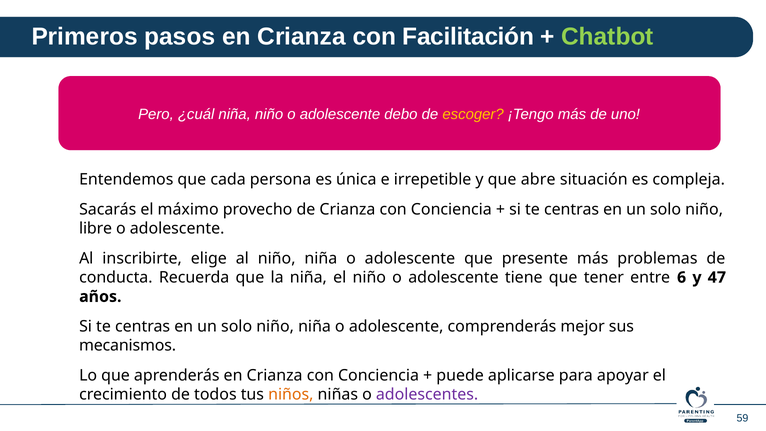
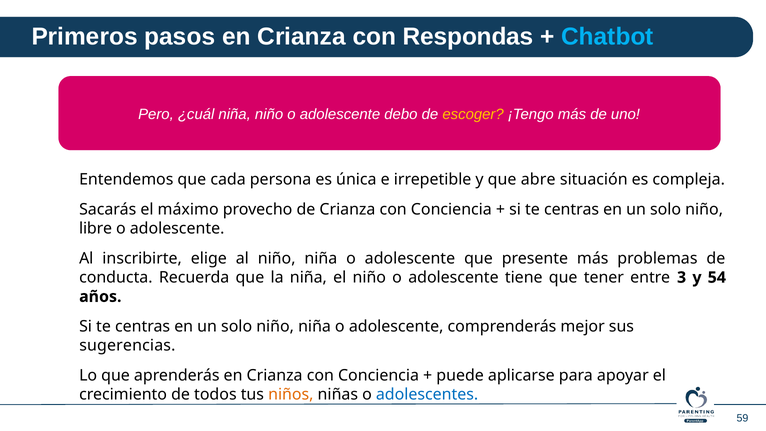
Facilitación: Facilitación -> Respondas (468, 37)
Chatbot colour: light green -> light blue (607, 37)
6: 6 -> 3 (682, 277)
47: 47 -> 54 (717, 277)
mecanismos: mecanismos -> sugerencias (127, 345)
adolescentes colour: purple -> blue (427, 394)
